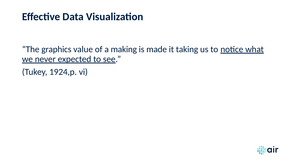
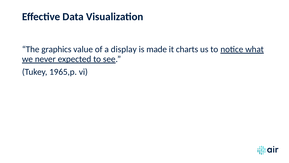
making: making -> display (124, 49)
taking: taking -> charts (187, 49)
1924,p: 1924,p -> 1965,p (63, 72)
